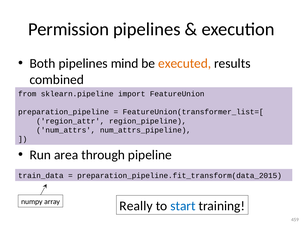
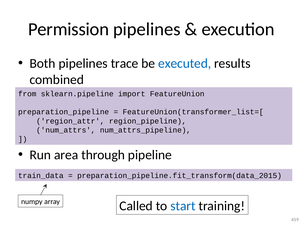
mind: mind -> trace (125, 64)
executed colour: orange -> blue (185, 64)
Really: Really -> Called (136, 206)
